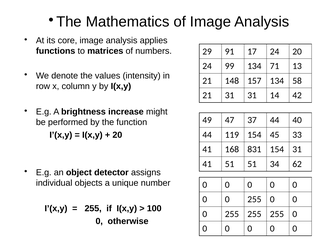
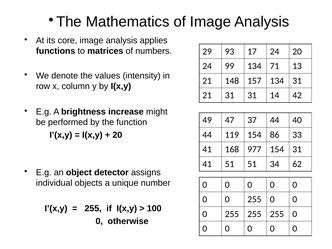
91: 91 -> 93 (230, 51)
134 58: 58 -> 31 (297, 81)
45: 45 -> 86 (275, 135)
831: 831 -> 977 (254, 149)
